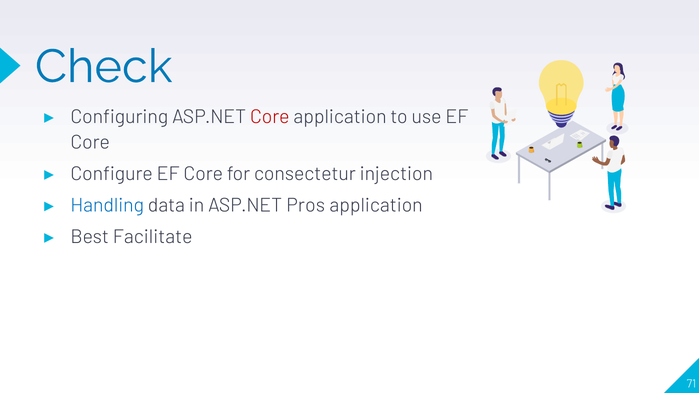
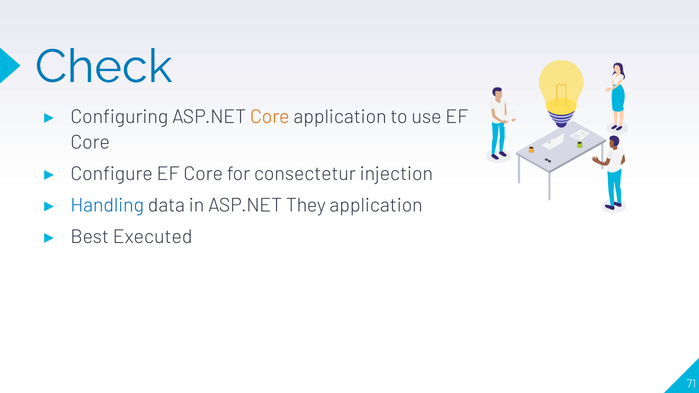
Core colour: red -> orange (270, 117)
Pros: Pros -> They (306, 205)
Facilitate: Facilitate -> Executed (153, 237)
